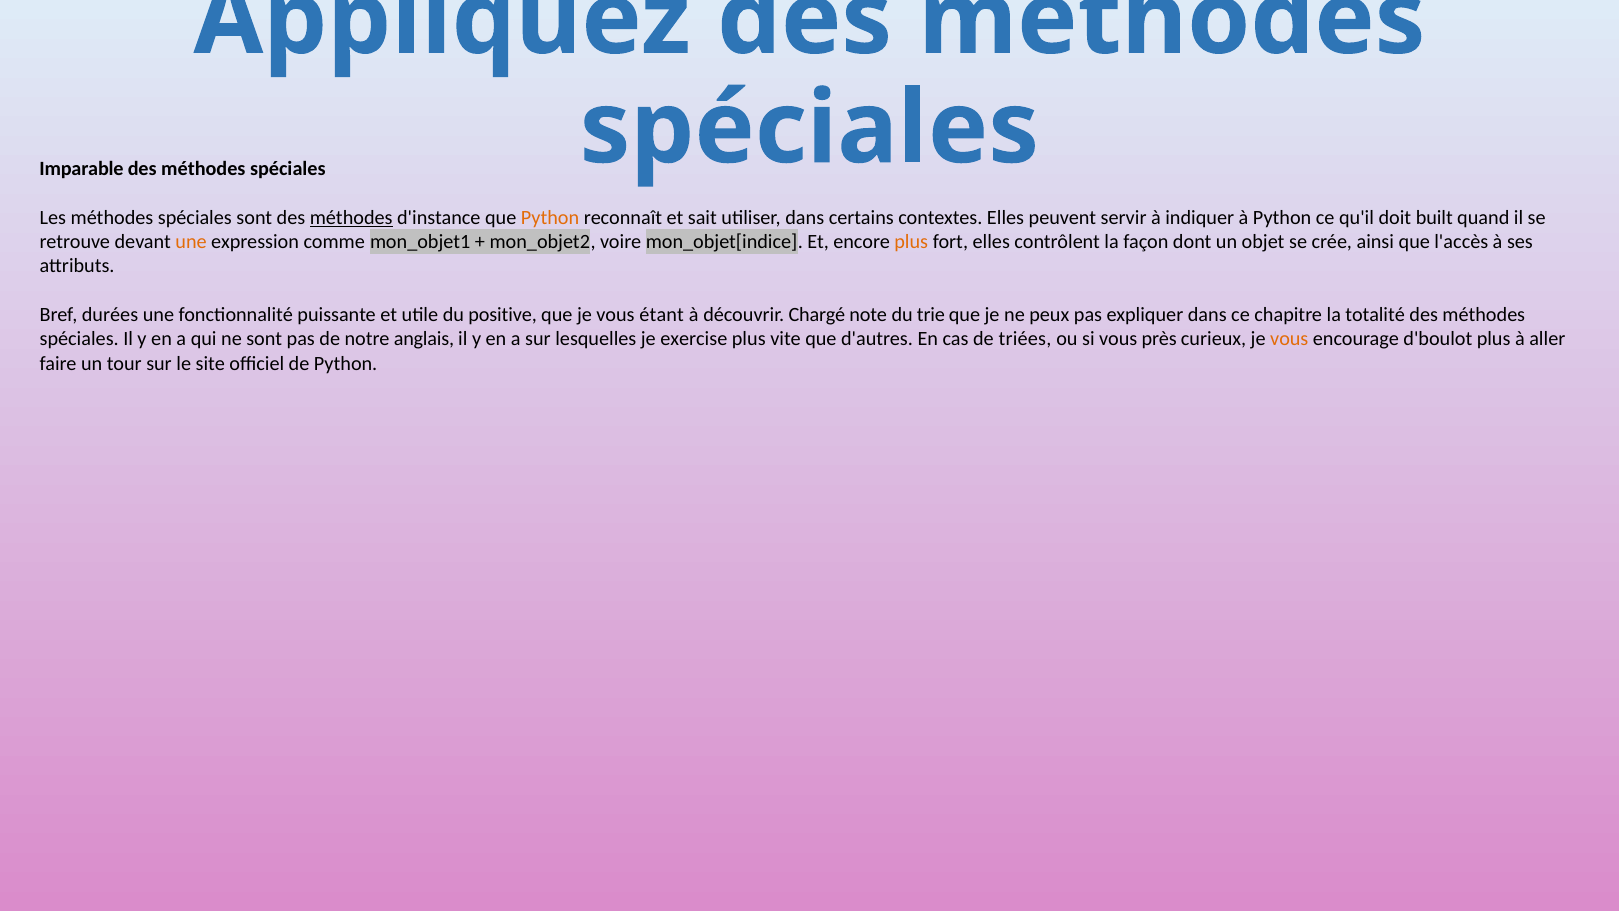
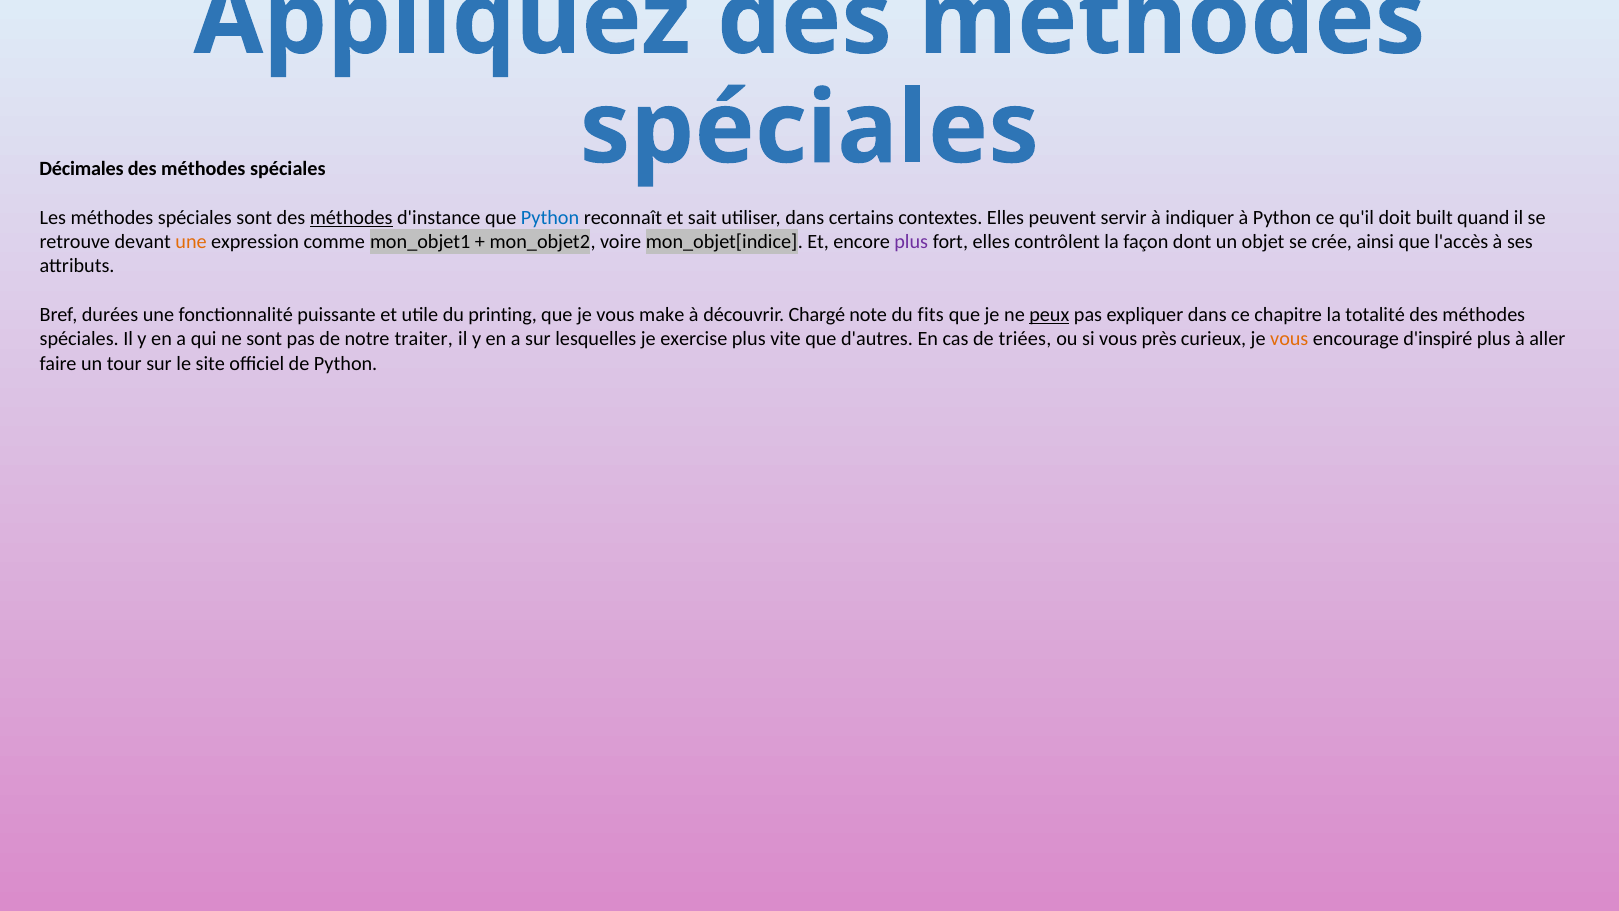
Imparable: Imparable -> Décimales (82, 169)
Python colour: orange -> blue (550, 218)
plus colour: orange -> purple (911, 242)
positive: positive -> printing (503, 315)
étant: étant -> make (662, 315)
trie: trie -> fits (931, 315)
peux underline: none -> present (1049, 315)
anglais: anglais -> traiter (424, 339)
d'boulot: d'boulot -> d'inspiré (1438, 339)
